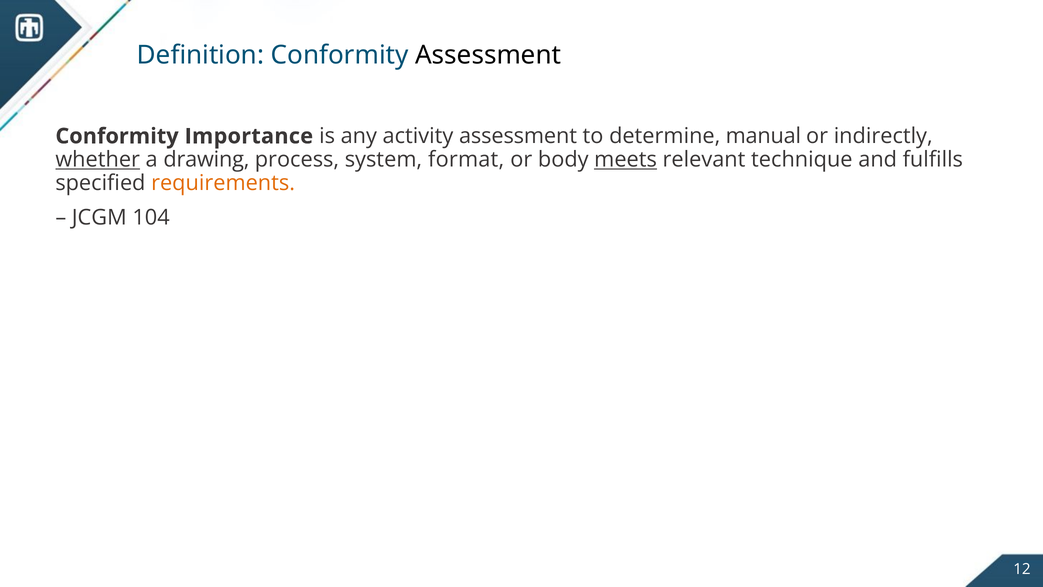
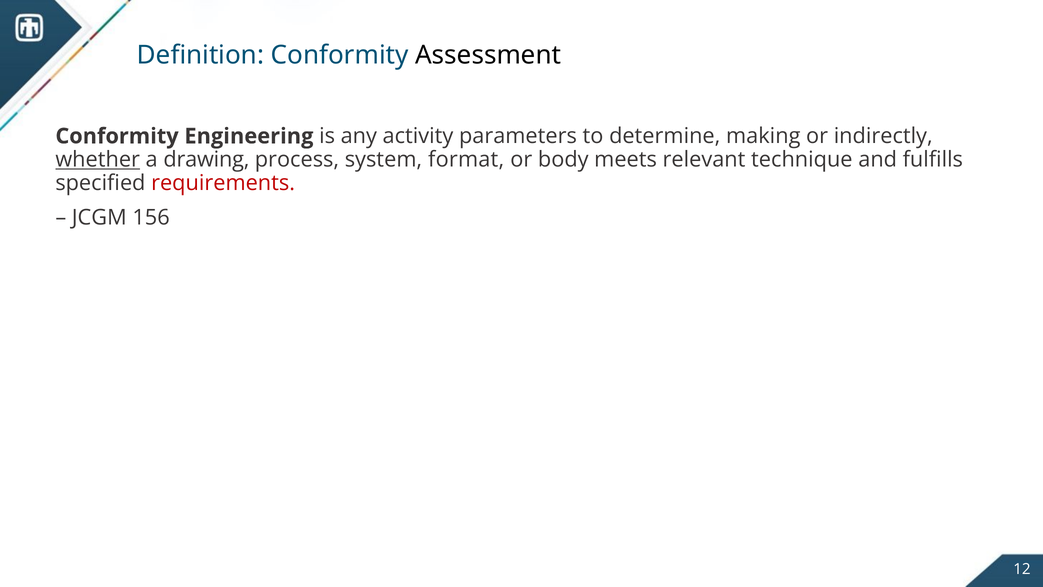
Importance: Importance -> Engineering (249, 136)
activity assessment: assessment -> parameters (518, 136)
manual: manual -> making (763, 136)
meets underline: present -> none (626, 160)
requirements colour: orange -> red (223, 183)
104: 104 -> 156 (151, 217)
